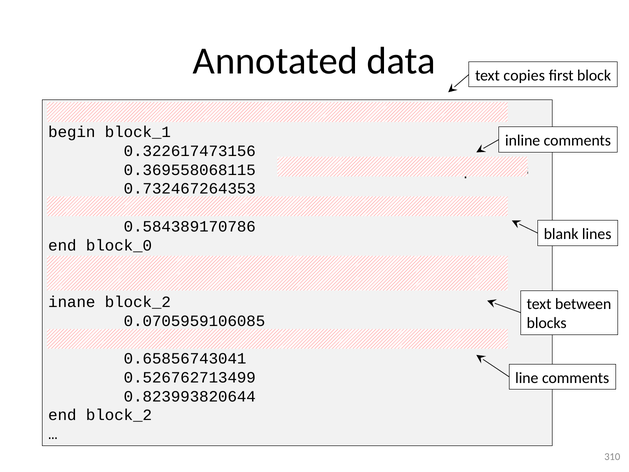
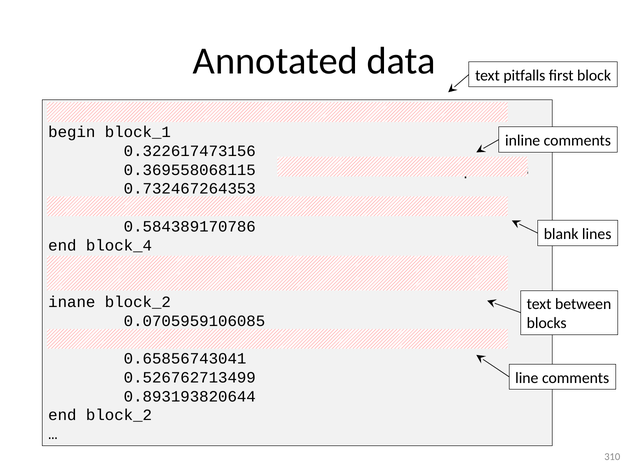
copies: copies -> pitfalls (524, 75)
block_0: block_0 -> block_4 (119, 245)
0.823993820644: 0.823993820644 -> 0.893193820644 (190, 396)
